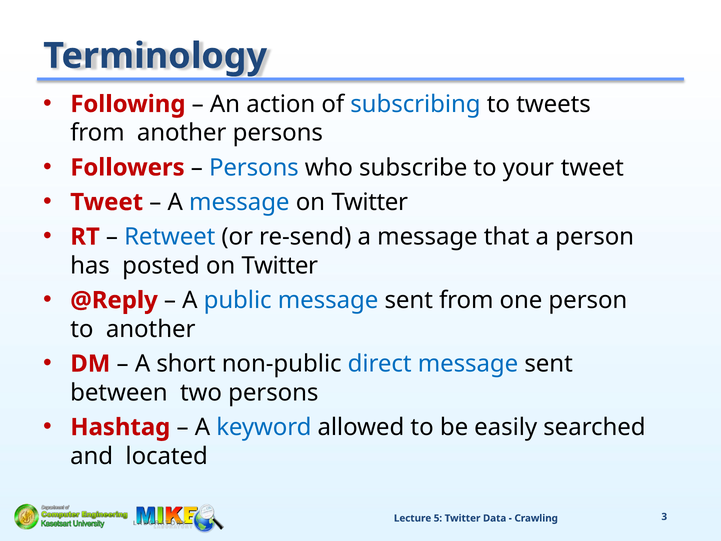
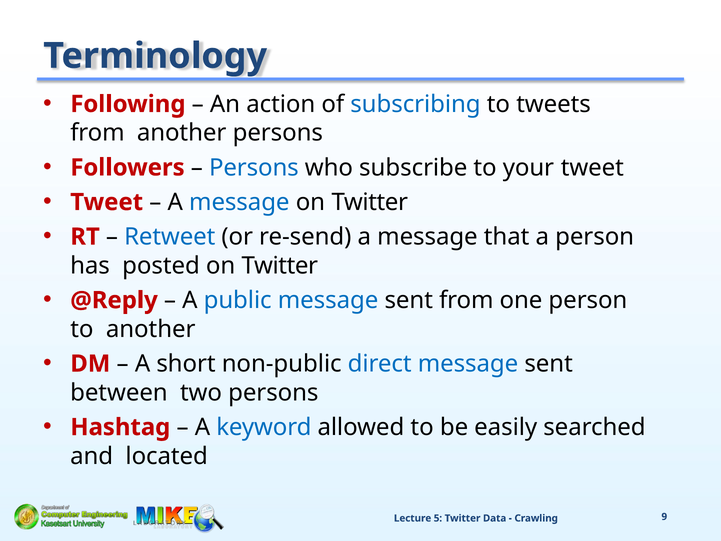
3: 3 -> 9 (664, 516)
